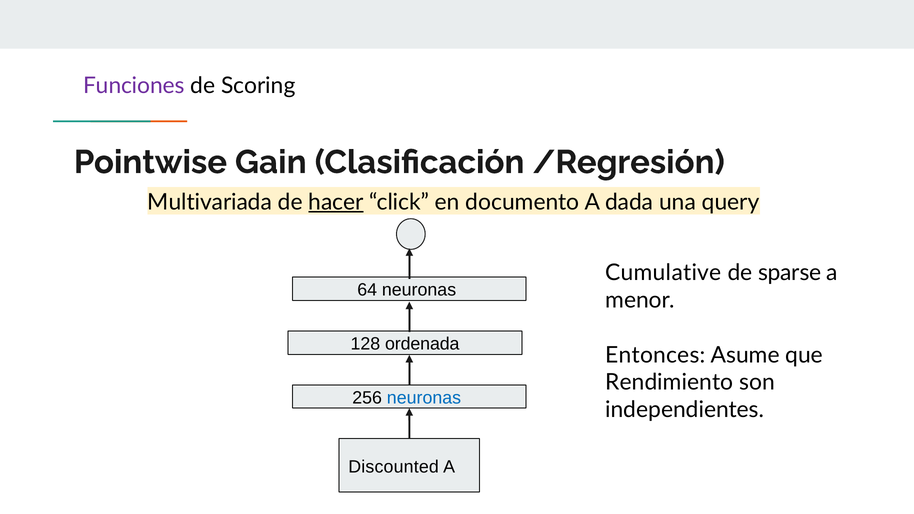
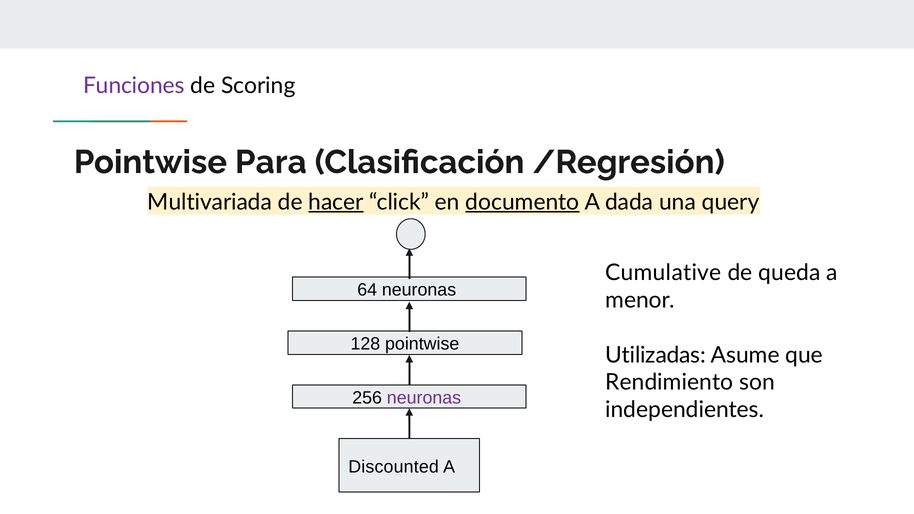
Gain: Gain -> Para (271, 162)
documento underline: none -> present (522, 202)
sparse: sparse -> queda (789, 273)
128 ordenada: ordenada -> pointwise (422, 344)
Entonces: Entonces -> Utilizadas (656, 355)
neuronas colour: blue -> purple (424, 398)
